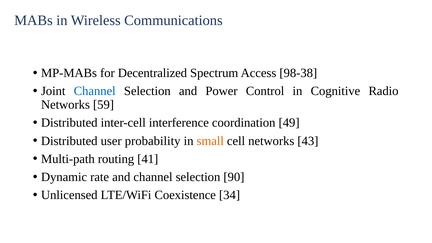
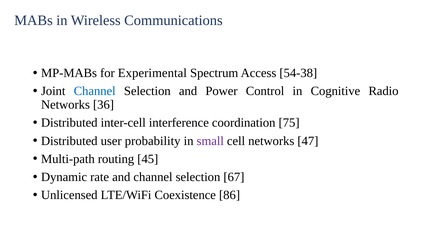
Decentralized: Decentralized -> Experimental (152, 73)
98-38: 98-38 -> 54-38 (298, 73)
59: 59 -> 36 (104, 105)
49: 49 -> 75 (289, 123)
small colour: orange -> purple (210, 141)
43: 43 -> 47 (308, 141)
41: 41 -> 45 (148, 159)
90: 90 -> 67 (234, 177)
34: 34 -> 86 (230, 195)
